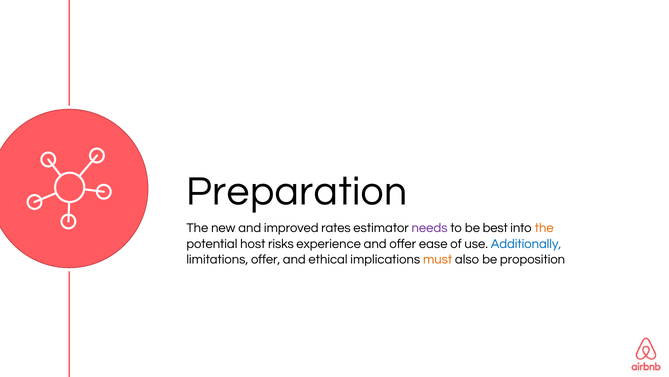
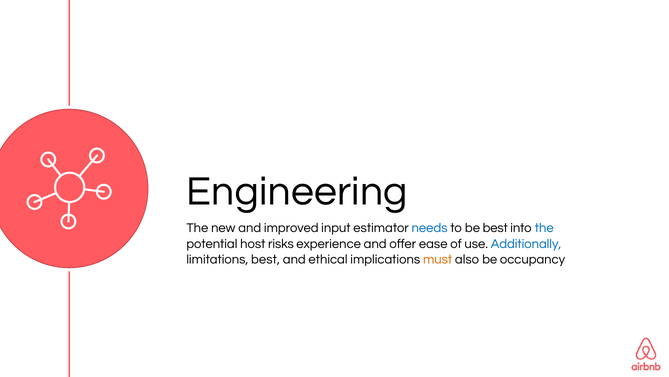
Preparation: Preparation -> Engineering (297, 191)
rates: rates -> input (336, 228)
needs colour: purple -> blue (430, 228)
the colour: orange -> blue (544, 228)
limitations offer: offer -> best (266, 259)
proposition: proposition -> occupancy (533, 259)
